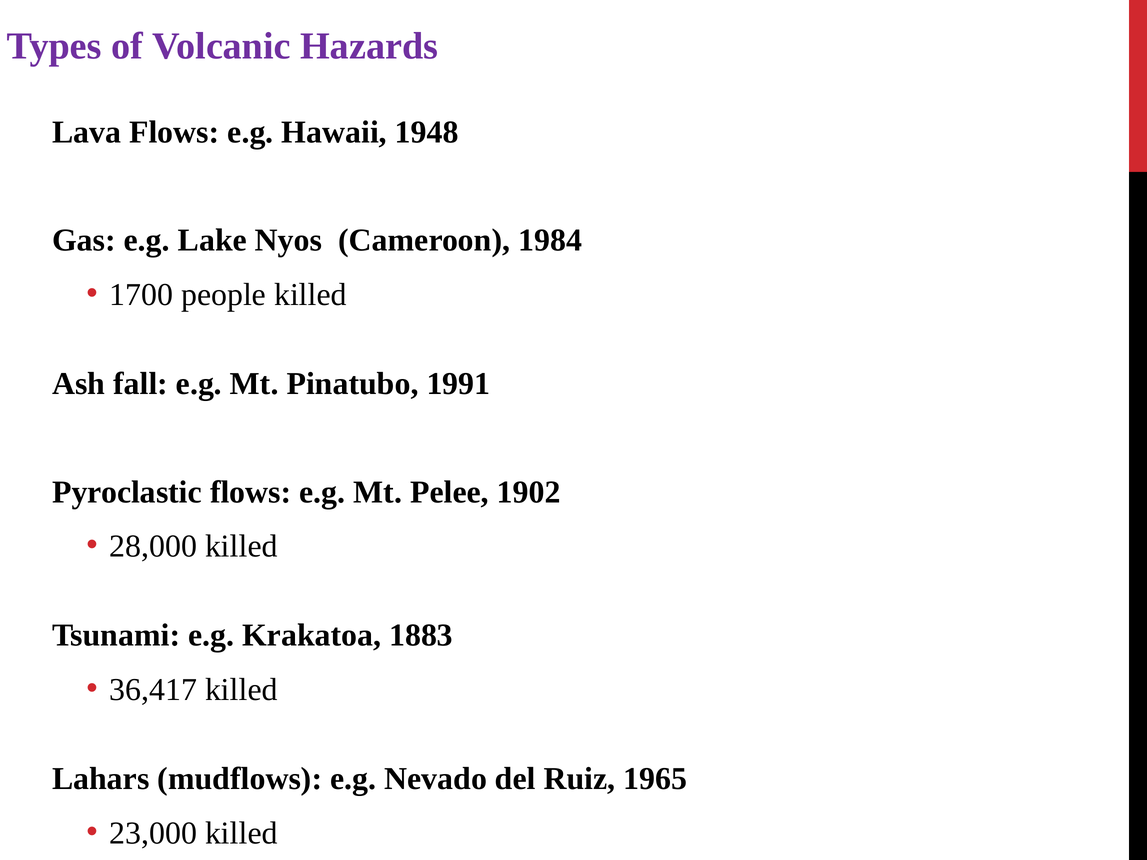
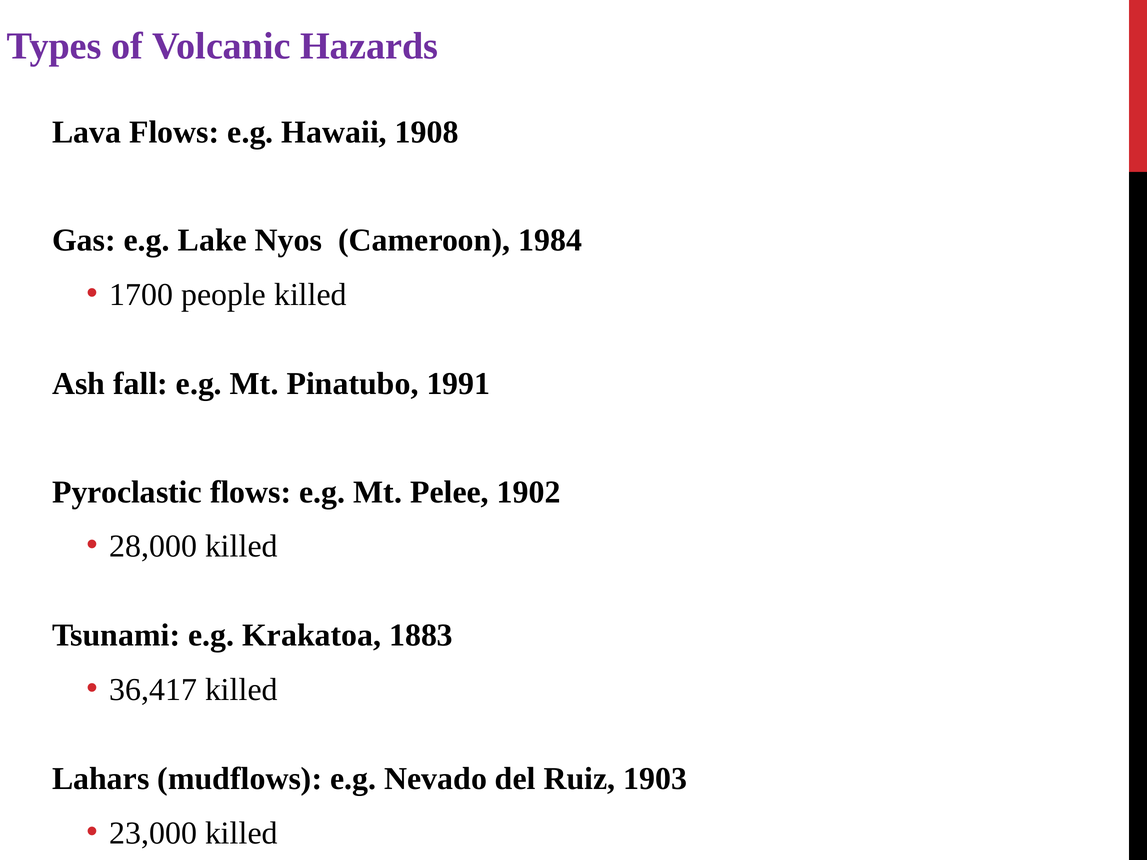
1948: 1948 -> 1908 (427, 132)
1965: 1965 -> 1903 (655, 779)
